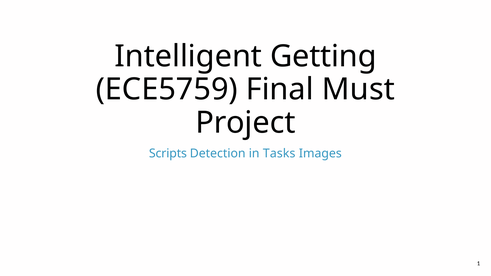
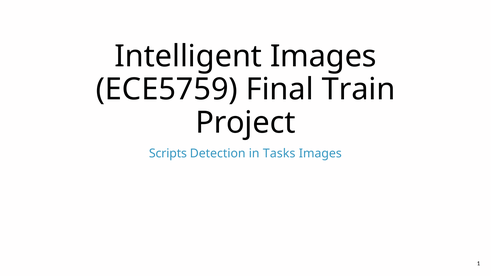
Intelligent Getting: Getting -> Images (323, 56)
Must: Must -> Train (359, 90)
